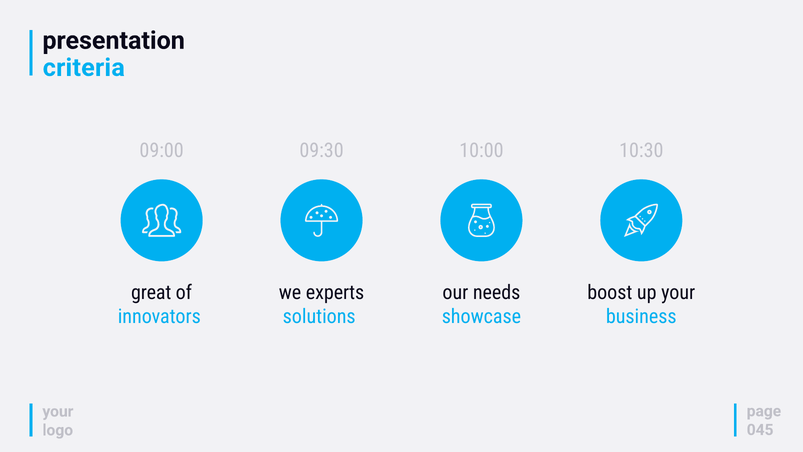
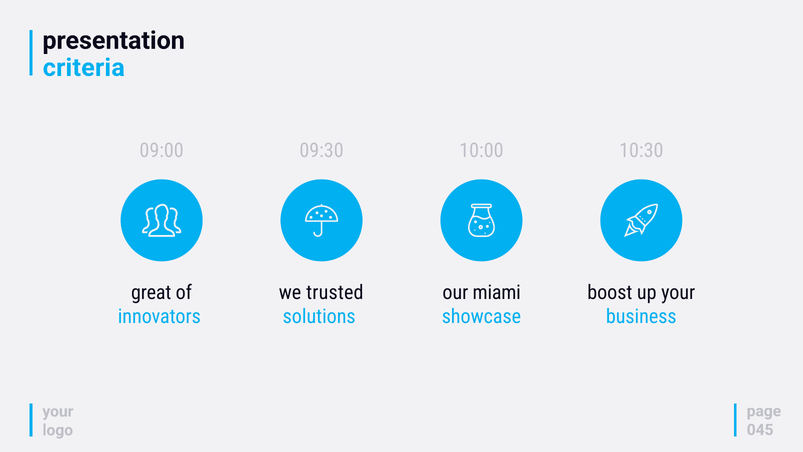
experts: experts -> trusted (335, 292)
needs: needs -> miami (497, 292)
